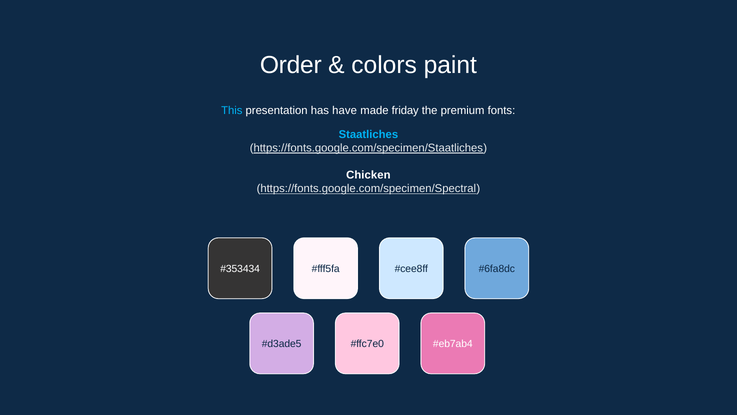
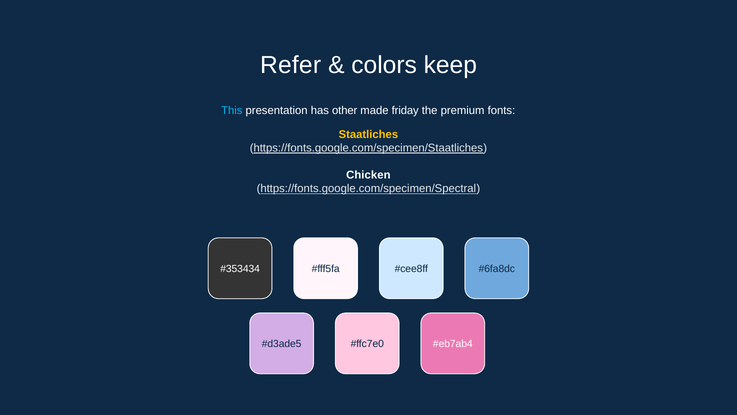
Order: Order -> Refer (291, 65)
paint: paint -> keep (450, 65)
have: have -> other (345, 111)
Staatliches colour: light blue -> yellow (368, 134)
